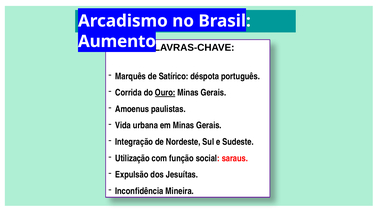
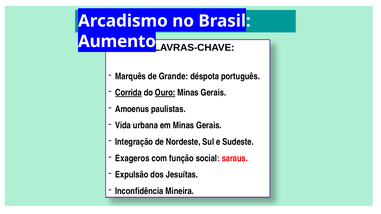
Satírico: Satírico -> Grande (173, 76)
Corrida underline: none -> present (128, 93)
Utilização: Utilização -> Exageros (132, 158)
